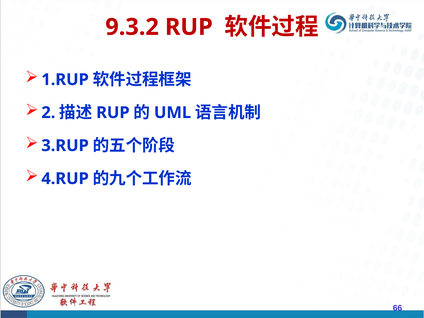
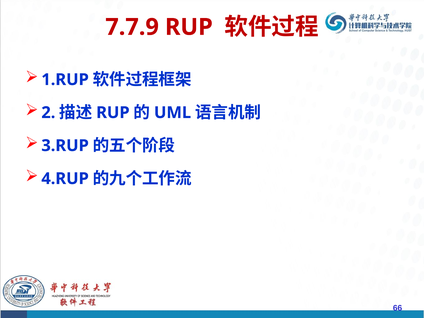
9.3.2: 9.3.2 -> 7.7.9 (132, 27)
